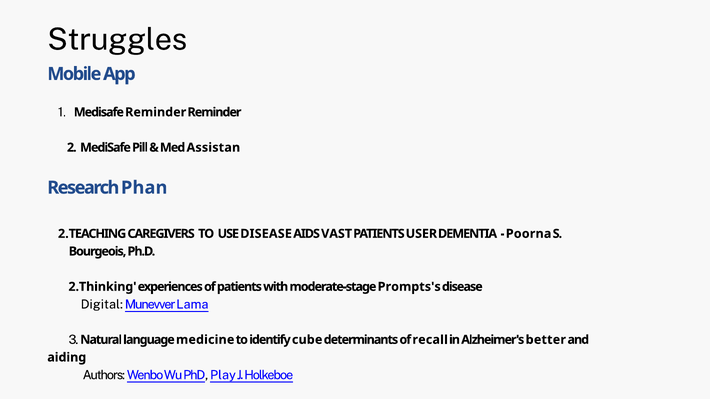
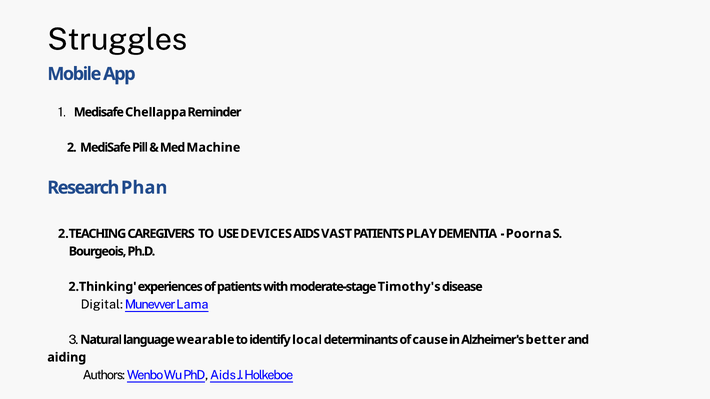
Medisafe Reminder: Reminder -> Chellappa (156, 112)
Assistan: Assistan -> Machine (213, 148)
USE DISEASE: DISEASE -> DEVICES (266, 234)
USER: USER -> PLAY (421, 234)
Prompts's: Prompts's -> Timothy's (409, 287)
medicine: medicine -> wearable (205, 340)
cube: cube -> local (307, 340)
recall: recall -> cause (430, 340)
PhD Play: Play -> Aids (223, 375)
